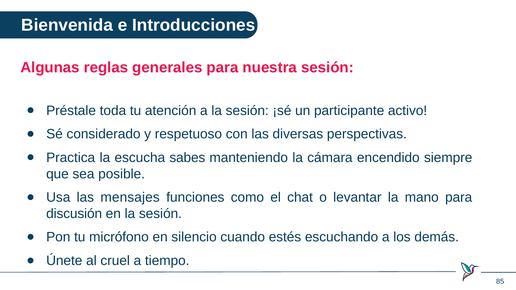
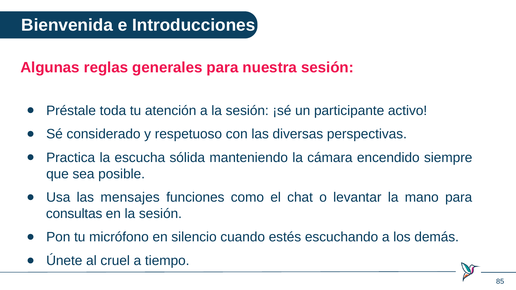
sabes: sabes -> sólida (187, 158)
discusión: discusión -> consultas (74, 214)
